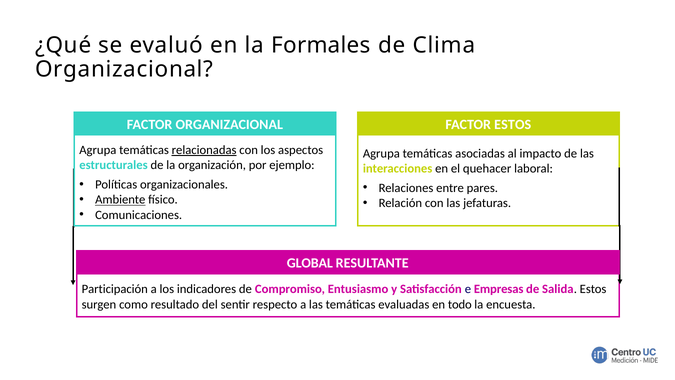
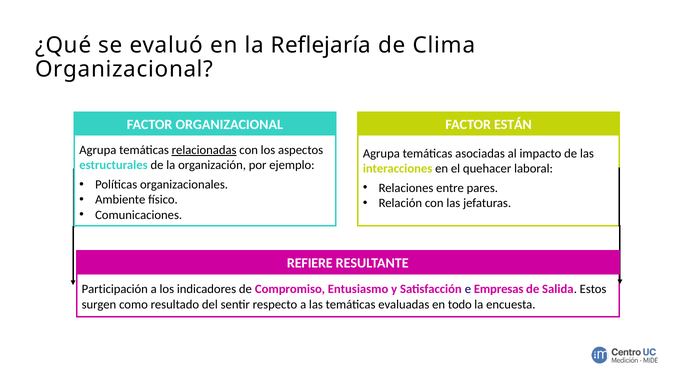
Formales: Formales -> Reflejaría (321, 45)
FACTOR ESTOS: ESTOS -> ESTÁN (513, 124)
Ambiente underline: present -> none (120, 200)
GLOBAL: GLOBAL -> REFIERE (310, 263)
